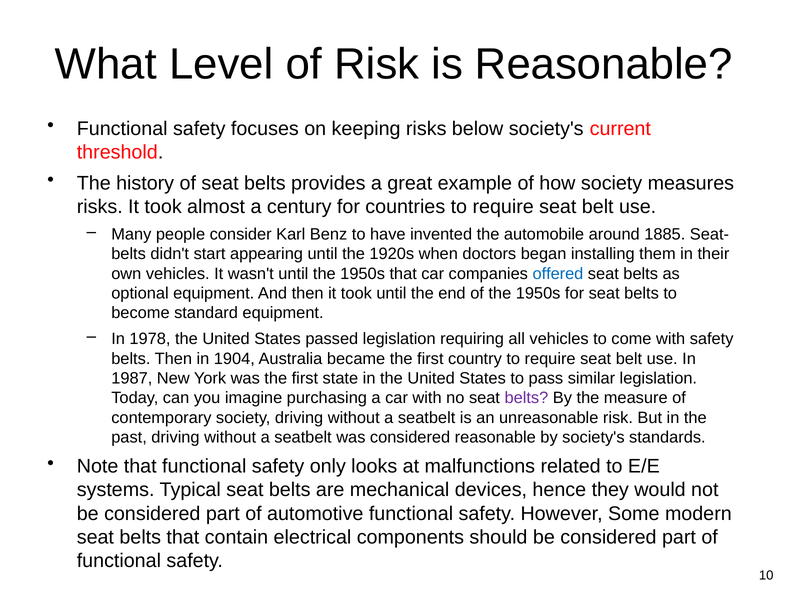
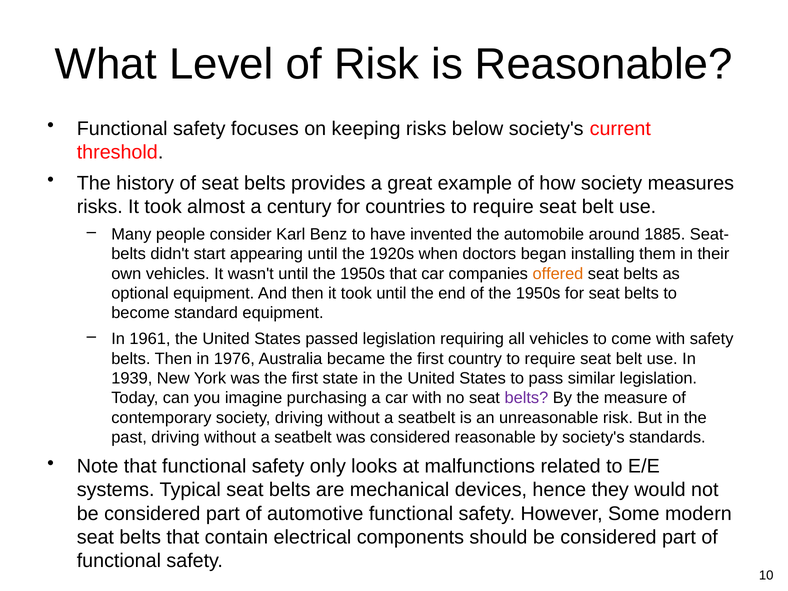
offered colour: blue -> orange (558, 274)
1978: 1978 -> 1961 (150, 339)
1904: 1904 -> 1976 (234, 359)
1987: 1987 -> 1939 (132, 378)
